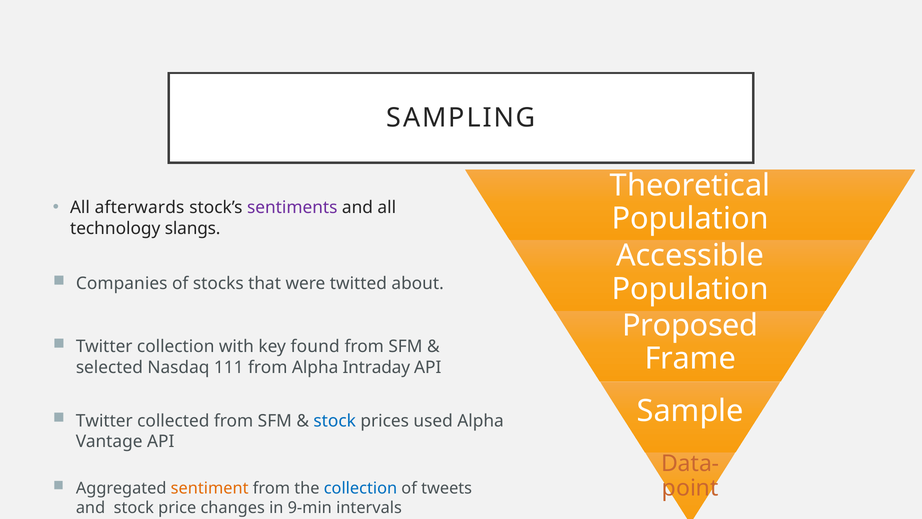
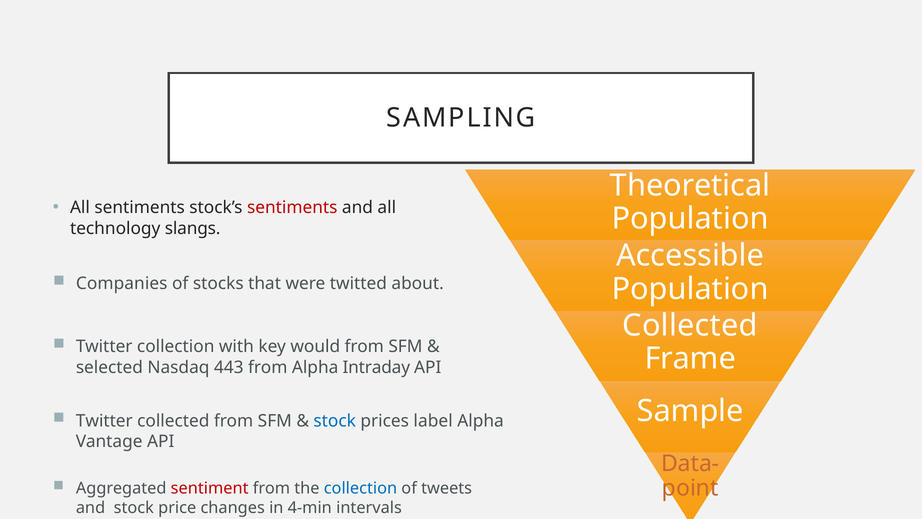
All afterwards: afterwards -> sentiments (140, 208)
sentiments colour: purple -> red (292, 208)
Proposed: Proposed -> Collected (690, 325)
found: found -> would (315, 346)
111: 111 -> 443 (229, 367)
used: used -> label (433, 420)
sentiment colour: orange -> red (210, 488)
9-min: 9-min -> 4-min (310, 507)
